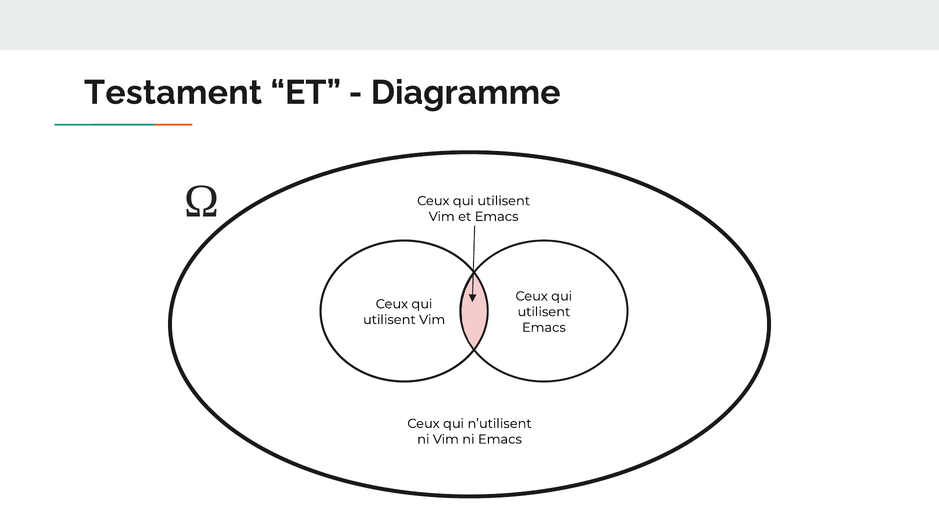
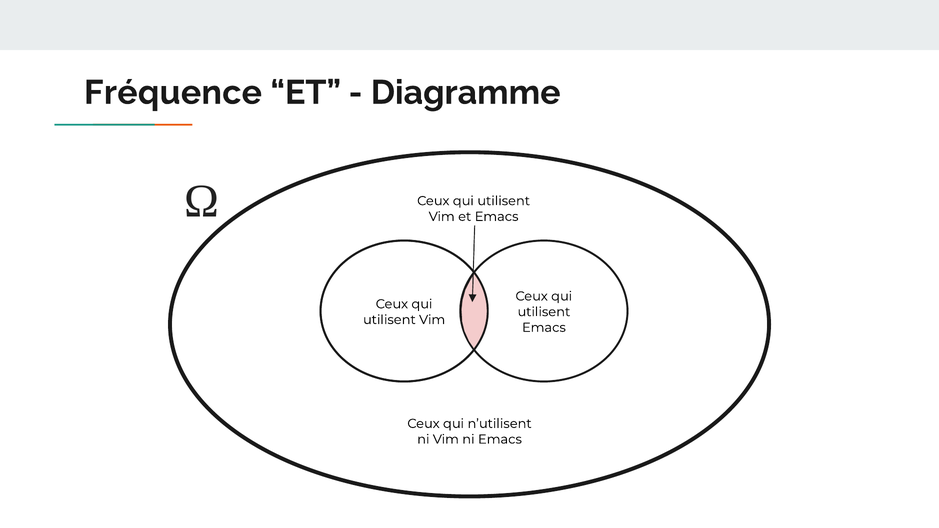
Testament: Testament -> Fréquence (173, 93)
